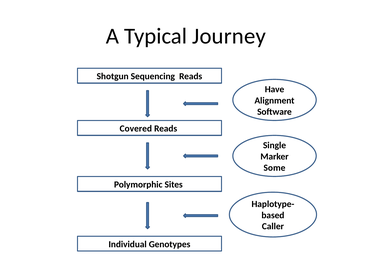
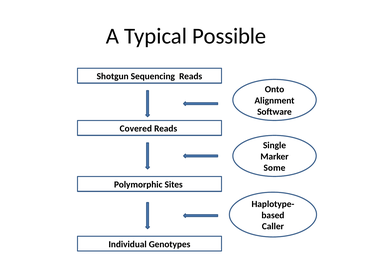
Journey: Journey -> Possible (229, 36)
Have: Have -> Onto (275, 89)
